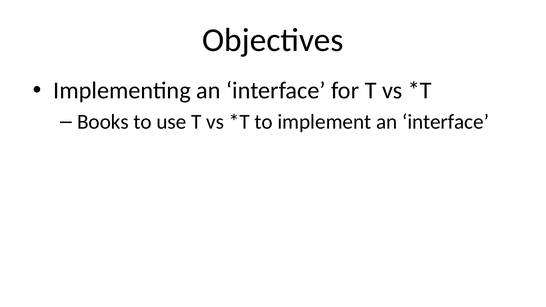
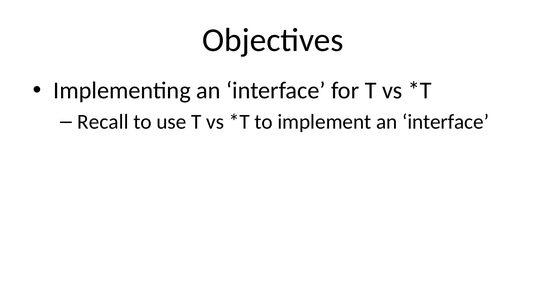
Books: Books -> Recall (103, 122)
